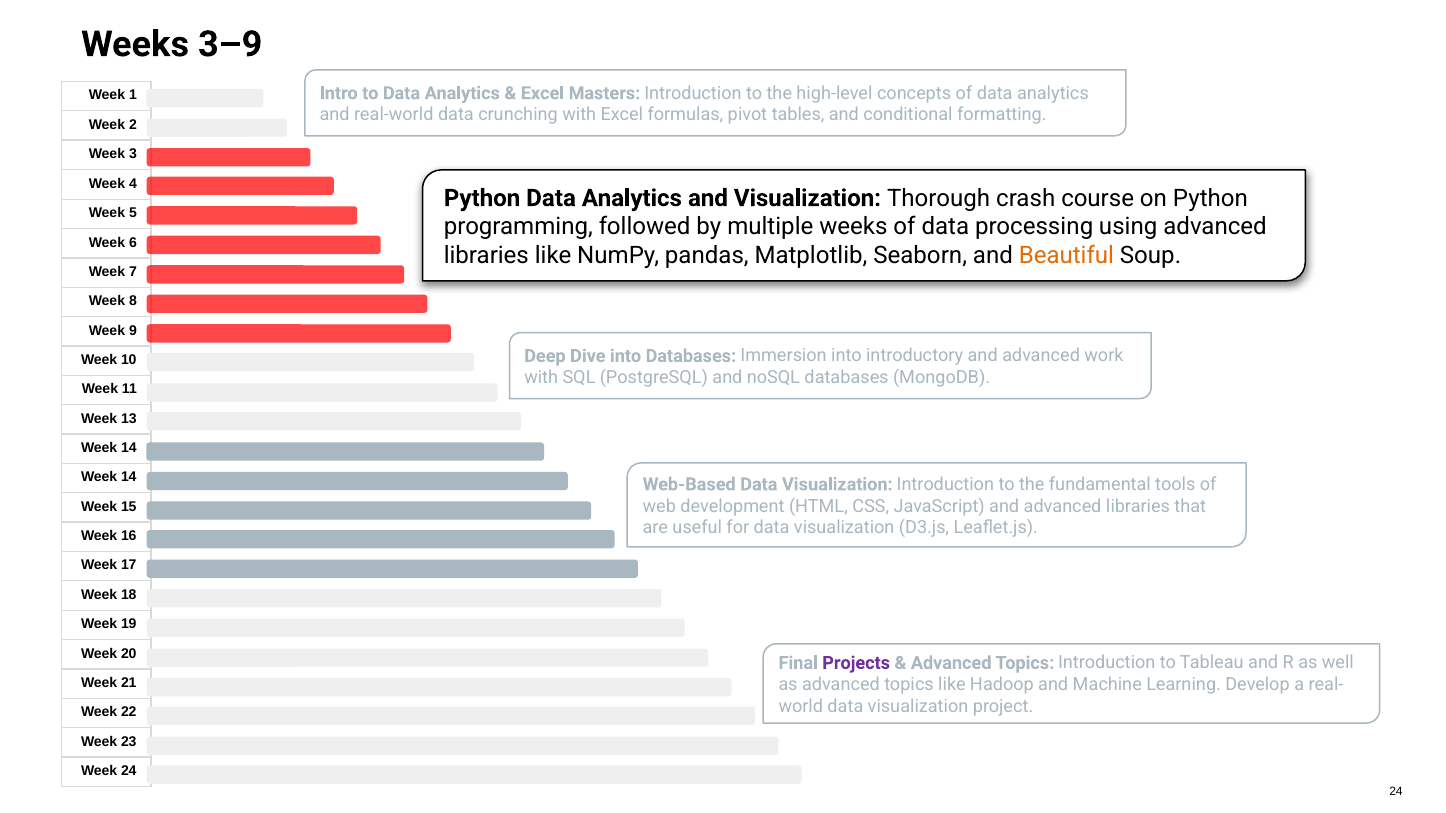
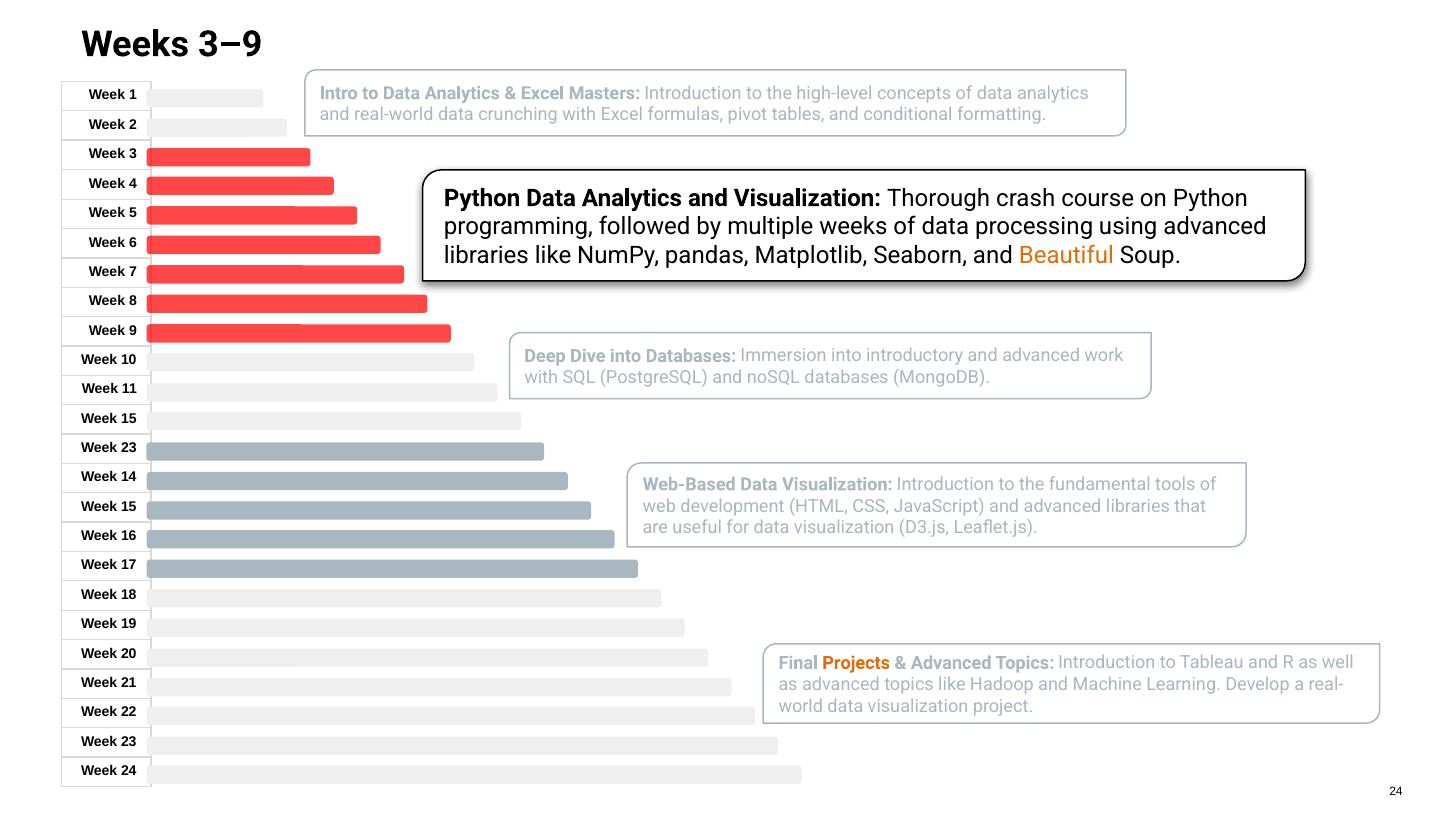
13: 13 -> 15 (129, 419)
14: 14 -> 23 (129, 448)
Projects colour: purple -> orange (856, 663)
